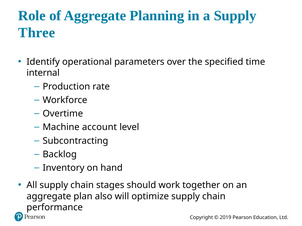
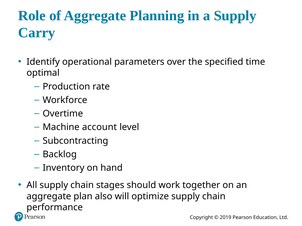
Three: Three -> Carry (37, 33)
internal: internal -> optimal (43, 73)
